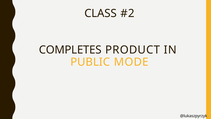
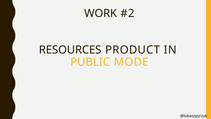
CLASS: CLASS -> WORK (101, 13)
COMPLETES: COMPLETES -> RESOURCES (70, 50)
